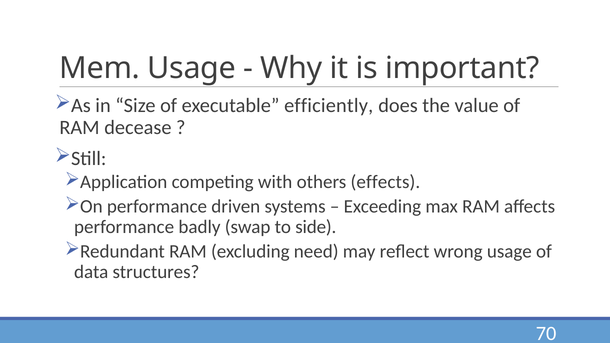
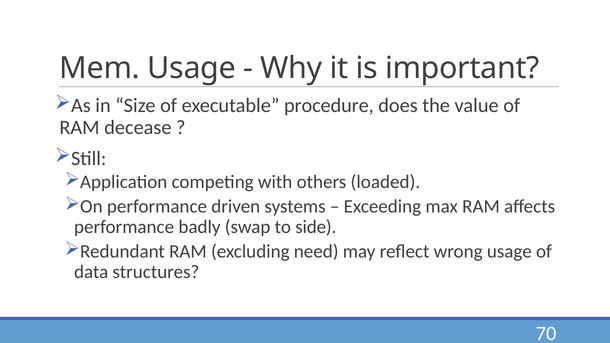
efficiently: efficiently -> procedure (329, 106)
effects: effects -> loaded (385, 182)
